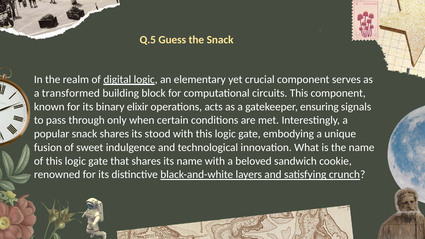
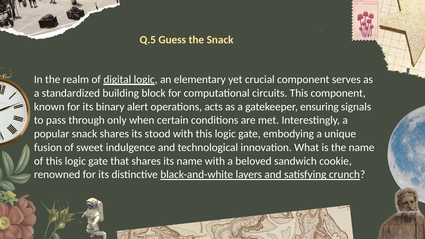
transformed: transformed -> standardized (71, 93)
elixir: elixir -> alert (138, 107)
